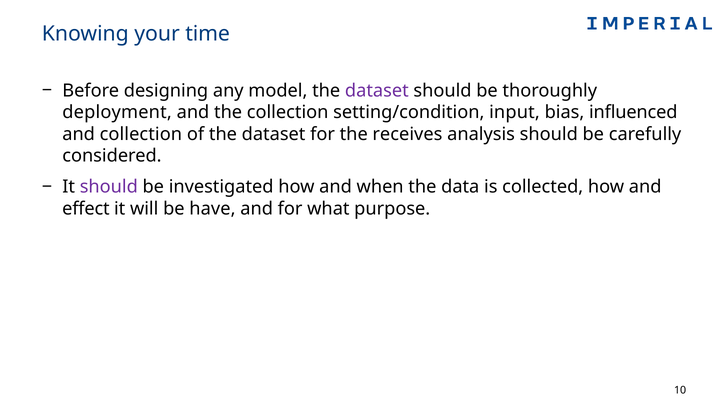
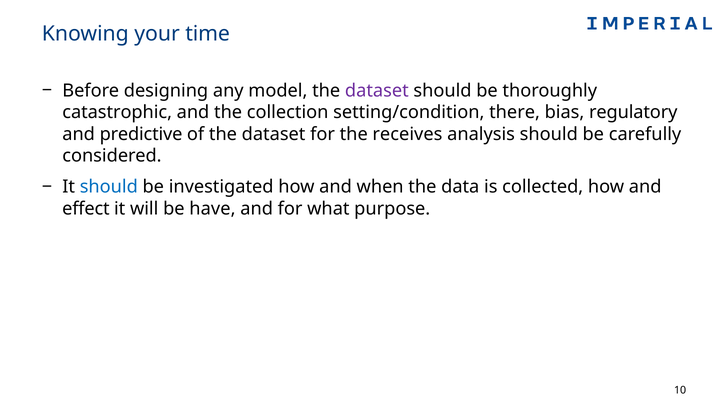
deployment: deployment -> catastrophic (117, 112)
input: input -> there (515, 112)
influenced: influenced -> regulatory (633, 112)
and collection: collection -> predictive (141, 134)
should colour: purple -> blue (109, 187)
